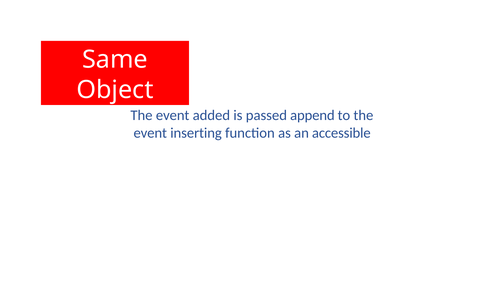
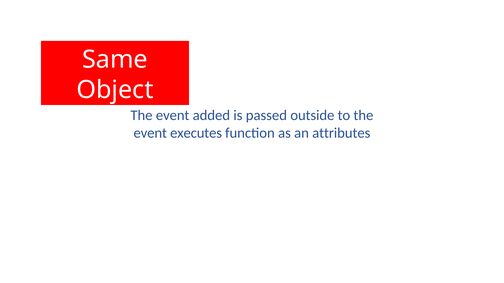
append: append -> outside (312, 115)
inserting: inserting -> executes (196, 133)
accessible: accessible -> attributes (341, 133)
